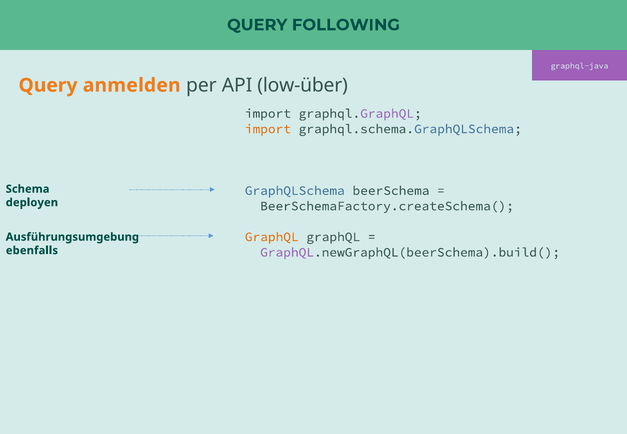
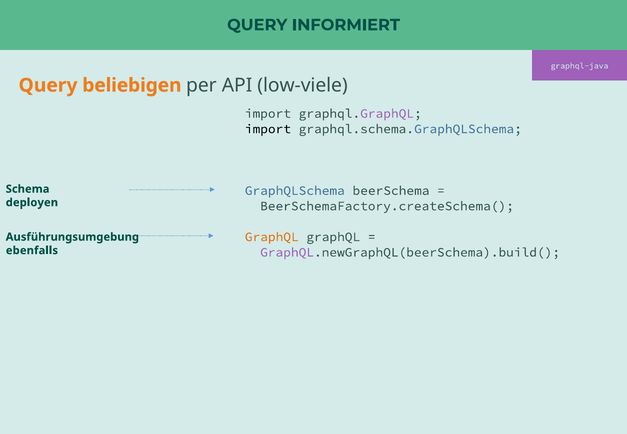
FOLLOWING: FOLLOWING -> INFORMIERT (346, 25)
anmelden: anmelden -> beliebigen (132, 85)
low-über: low-über -> low-viele (303, 85)
import colour: orange -> black (268, 129)
